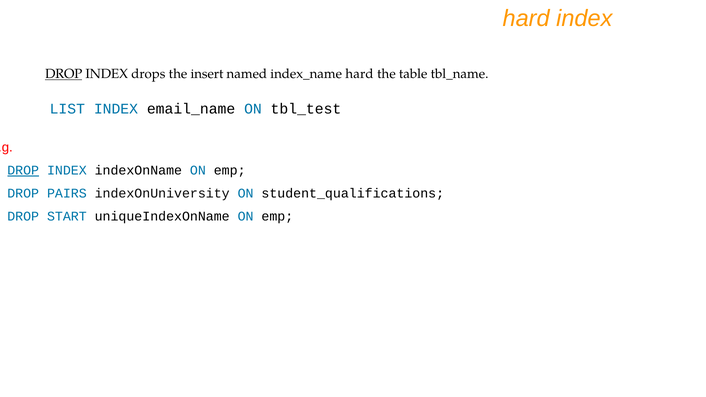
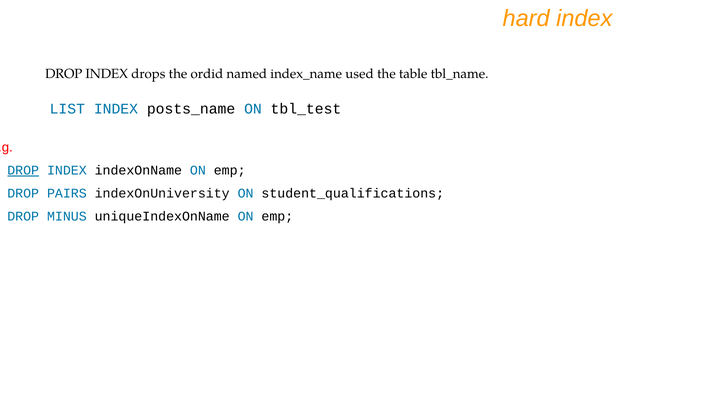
DROP underline: present -> none (64, 74)
insert: insert -> ordid (207, 74)
index_name hard: hard -> used (360, 74)
email_name: email_name -> posts_name (191, 109)
START: START -> MINUS (67, 216)
